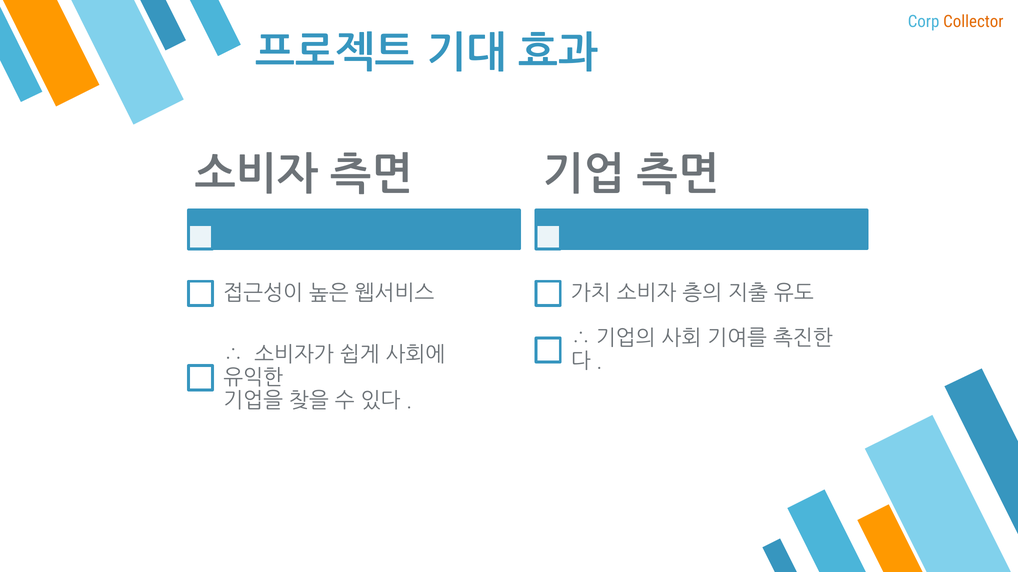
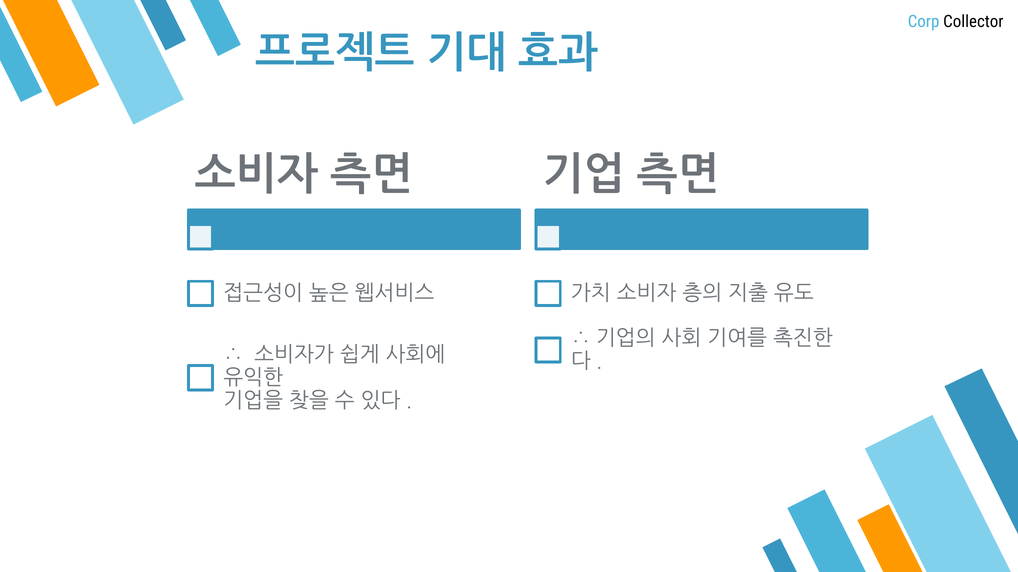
Collector colour: orange -> black (973, 22)
